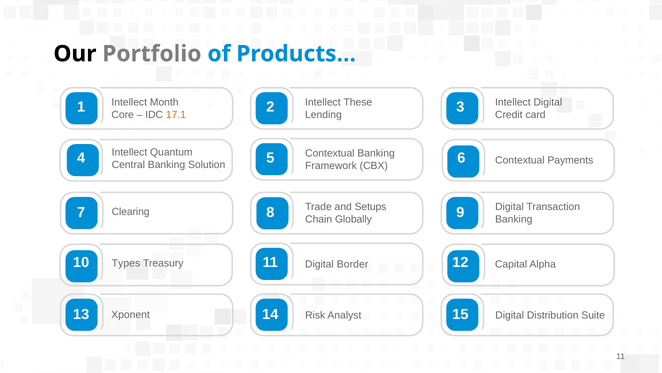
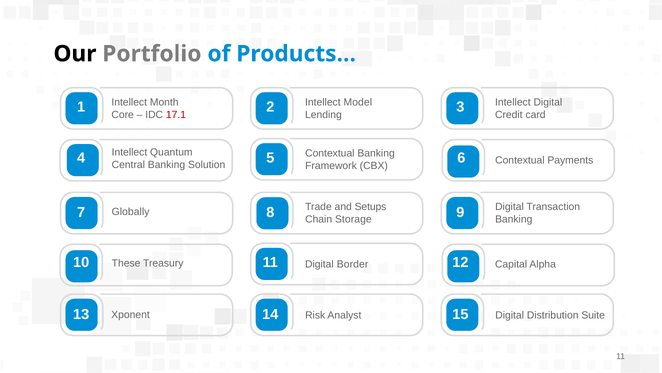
These: These -> Model (358, 102)
17.1 colour: orange -> red (176, 115)
Clearing: Clearing -> Globally (131, 212)
Globally: Globally -> Storage (353, 219)
Types: Types -> These (126, 263)
